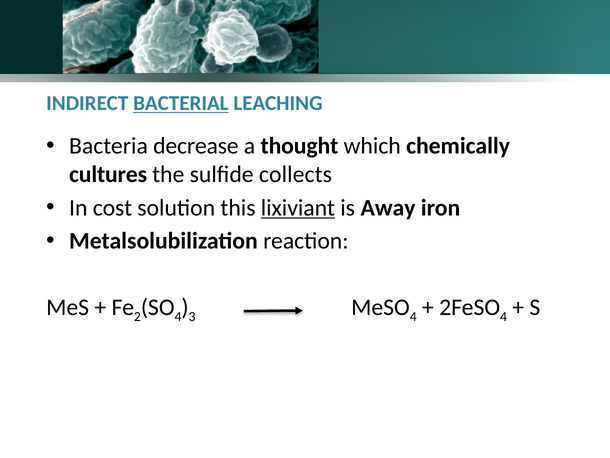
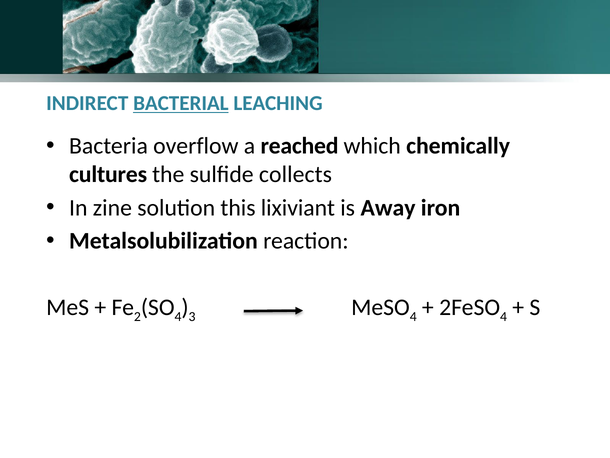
decrease: decrease -> overflow (196, 146)
thought: thought -> reached (300, 146)
cost: cost -> zine (112, 208)
lixiviant underline: present -> none (298, 208)
